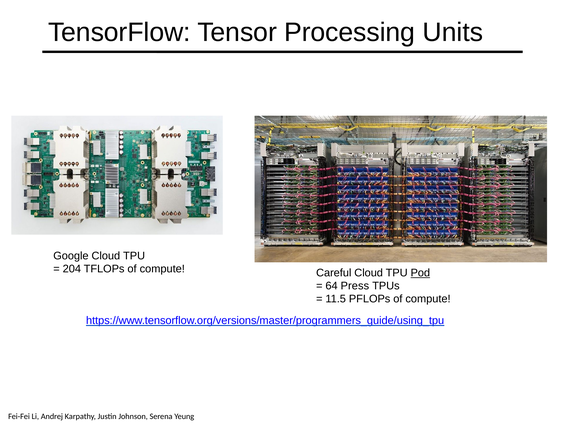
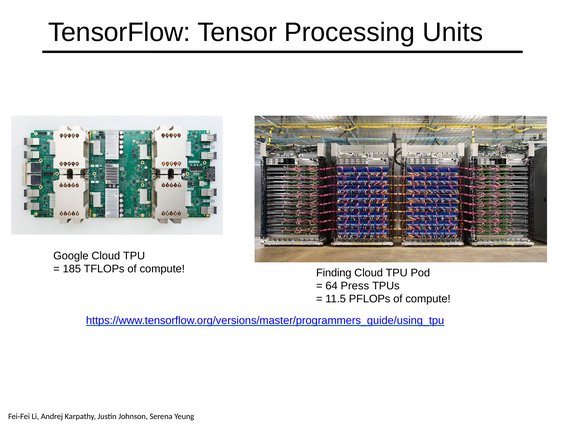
204: 204 -> 185 (72, 269)
Careful: Careful -> Finding (334, 273)
Pod underline: present -> none (420, 273)
